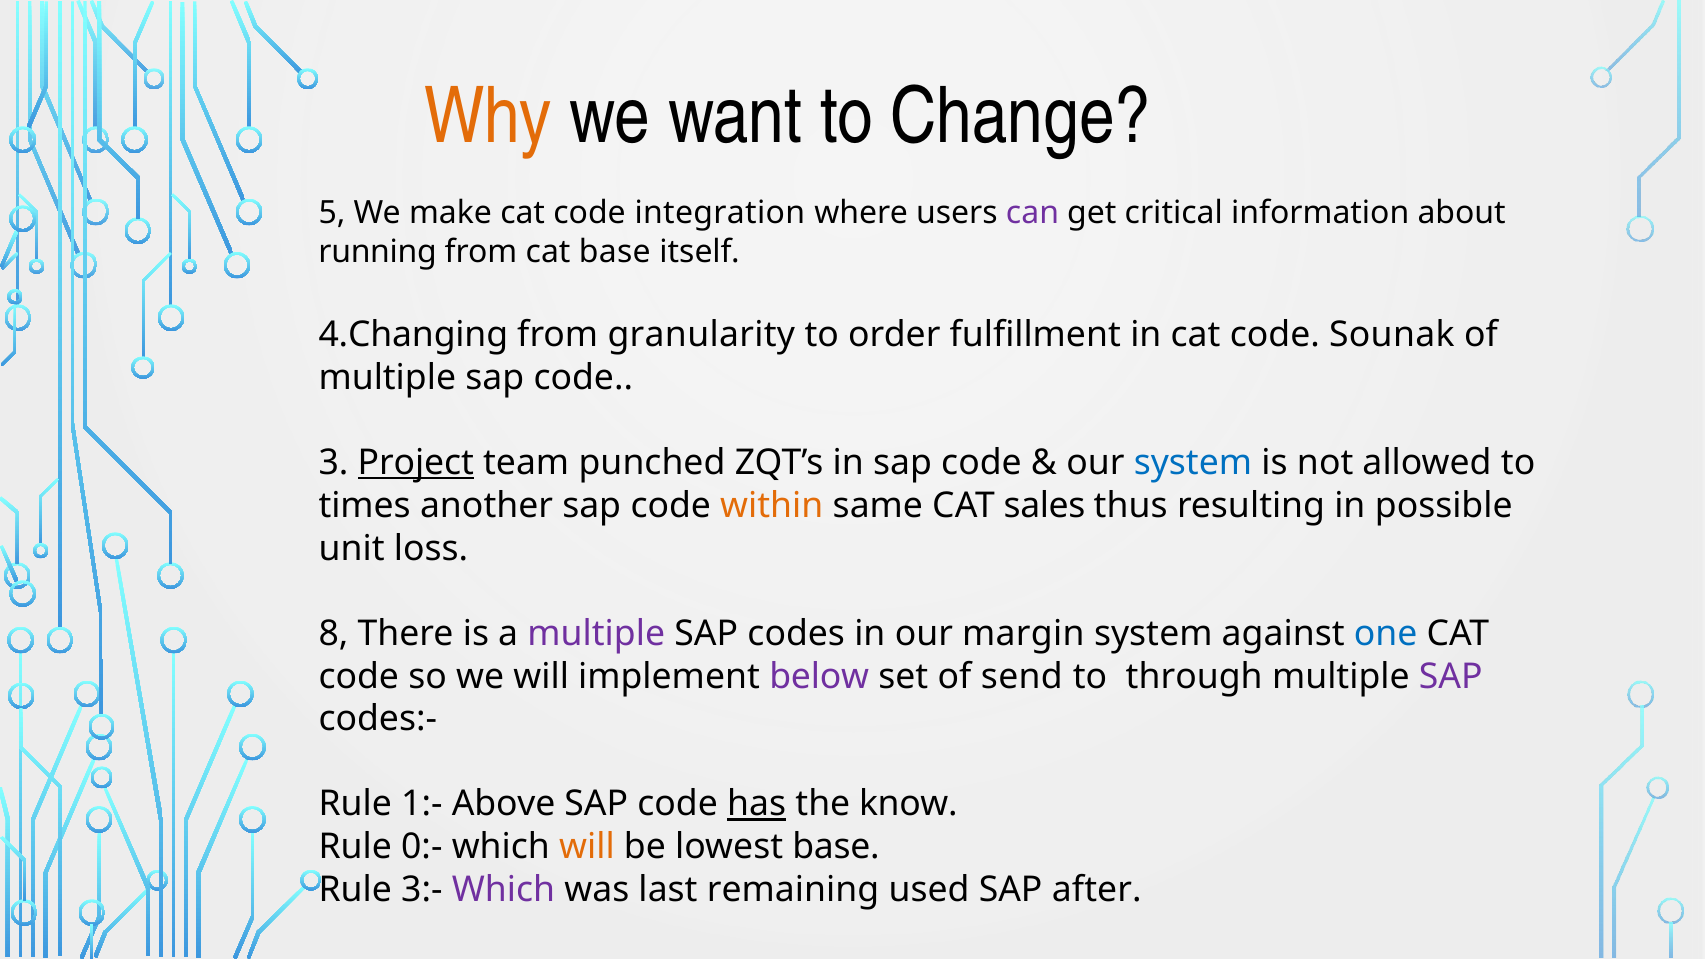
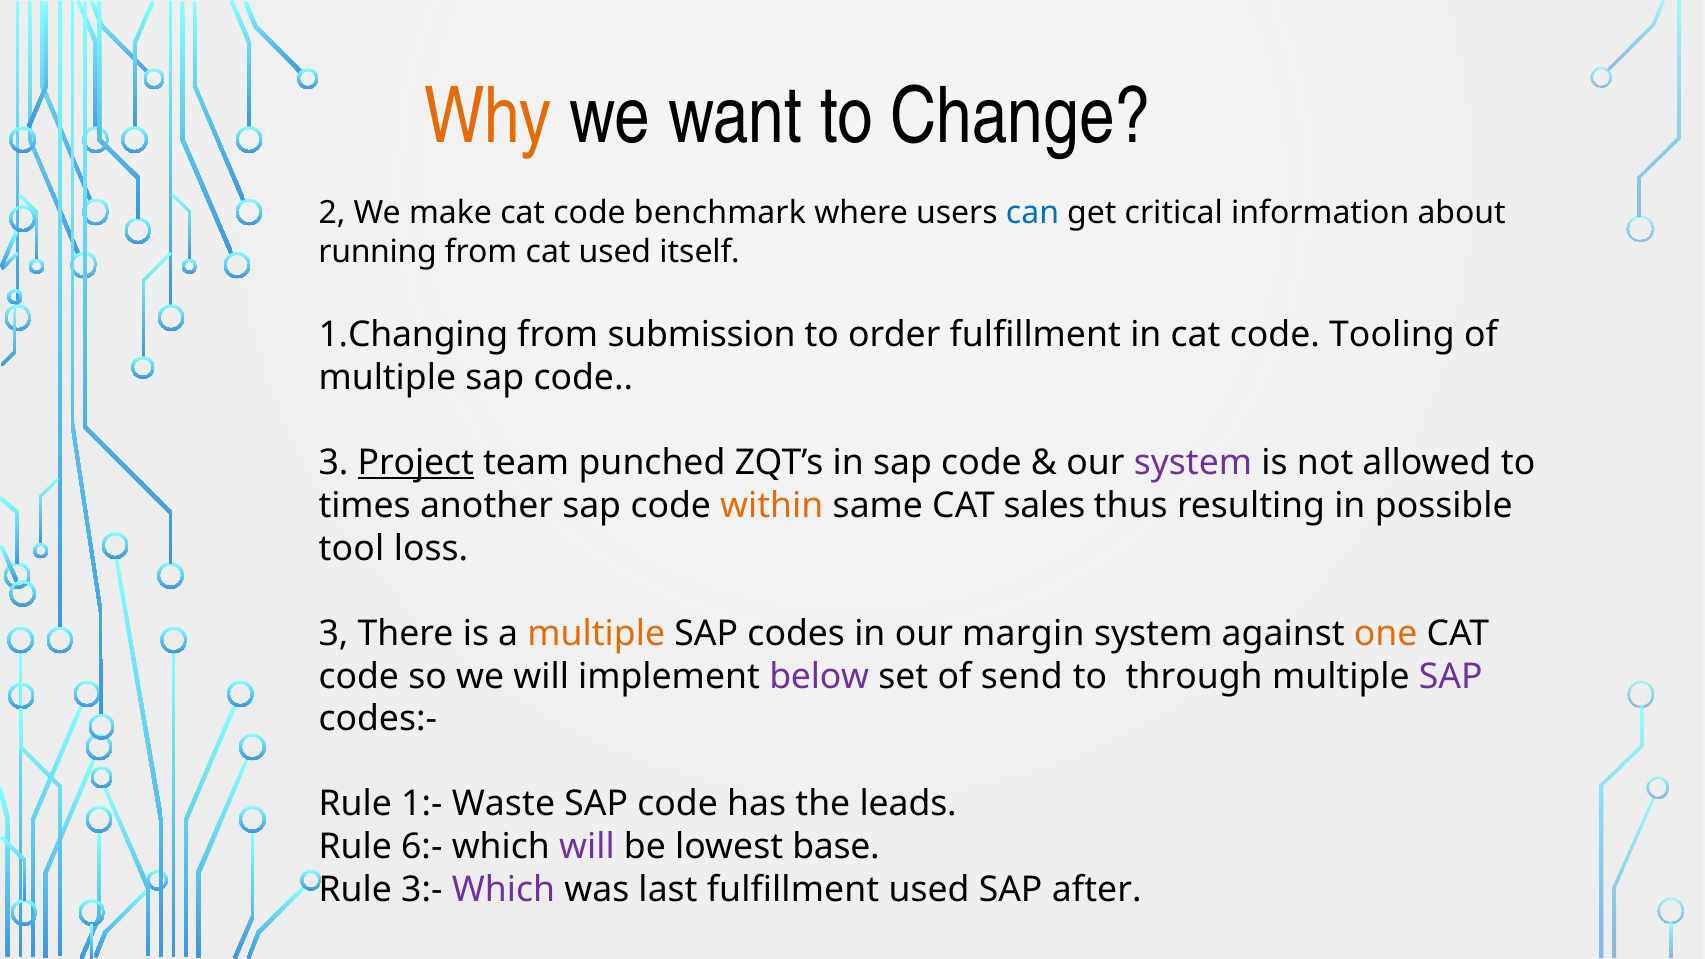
5: 5 -> 2 (332, 213)
integration: integration -> benchmark (720, 213)
can colour: purple -> blue (1033, 213)
cat base: base -> used (615, 252)
4.Changing: 4.Changing -> 1.Changing (413, 335)
granularity: granularity -> submission (702, 335)
Sounak: Sounak -> Tooling (1392, 335)
system colour: blue -> purple (1193, 463)
unit: unit -> tool (351, 548)
8: 8 -> 3 (333, 634)
multiple colour: purple -> orange (596, 634)
one colour: blue -> orange (1386, 634)
Above: Above -> Waste (503, 804)
has underline: present -> none (757, 804)
know: know -> leads (908, 804)
0:-: 0:- -> 6:- (422, 847)
will colour: orange -> purple (587, 847)
last remaining: remaining -> fulfillment (793, 890)
